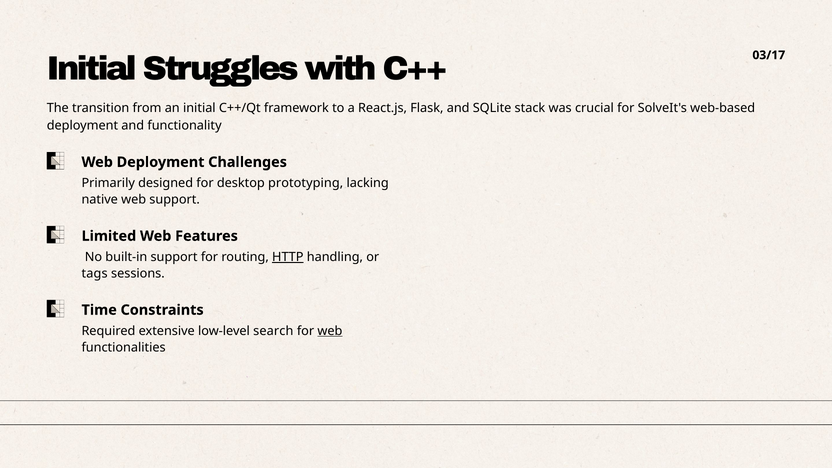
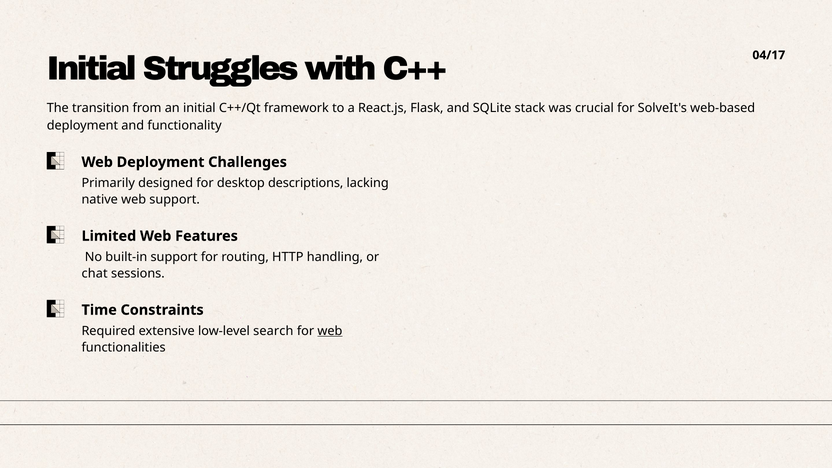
03/17: 03/17 -> 04/17 (769, 55)
prototyping: prototyping -> descriptions (306, 183)
HTTP underline: present -> none (288, 257)
tags: tags -> chat (95, 273)
